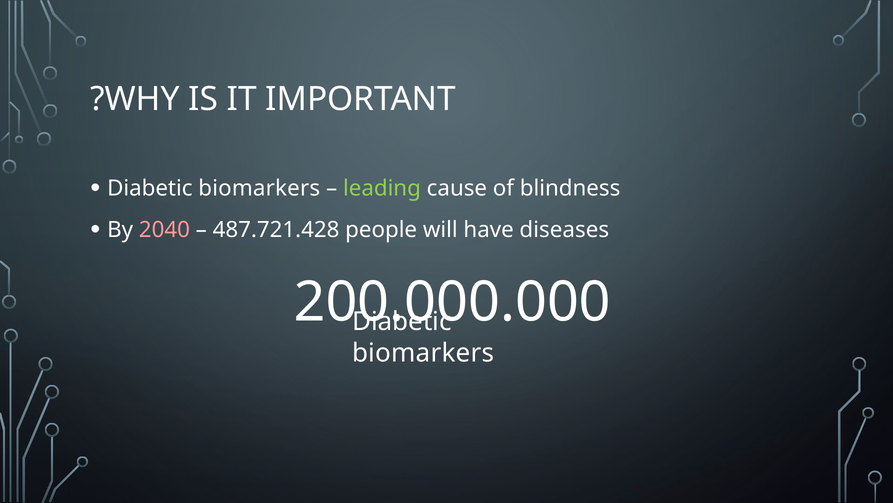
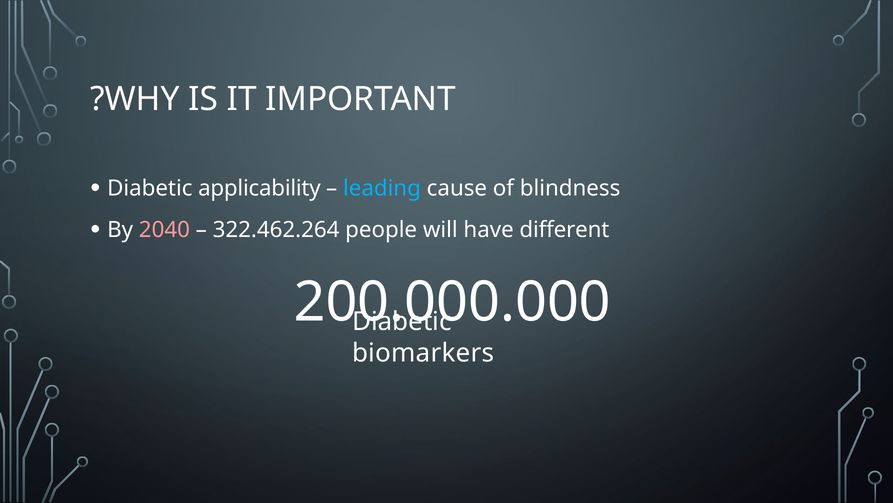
biomarkers: biomarkers -> applicability (259, 188)
leading colour: light green -> light blue (382, 188)
487.721.428: 487.721.428 -> 322.462.264 (276, 230)
diseases: diseases -> different (564, 230)
